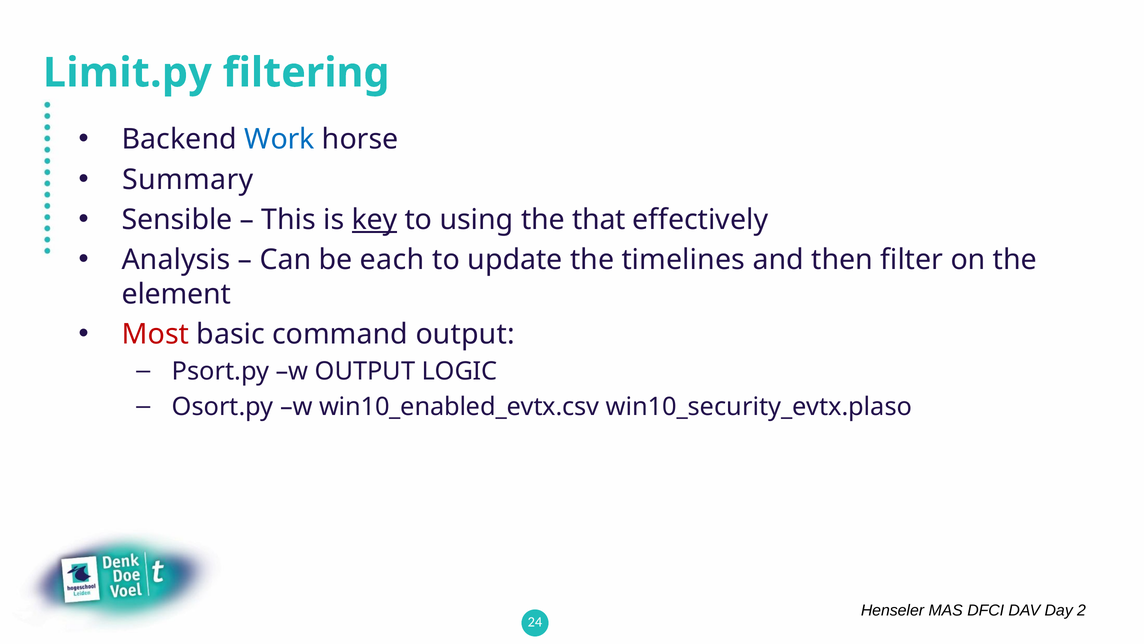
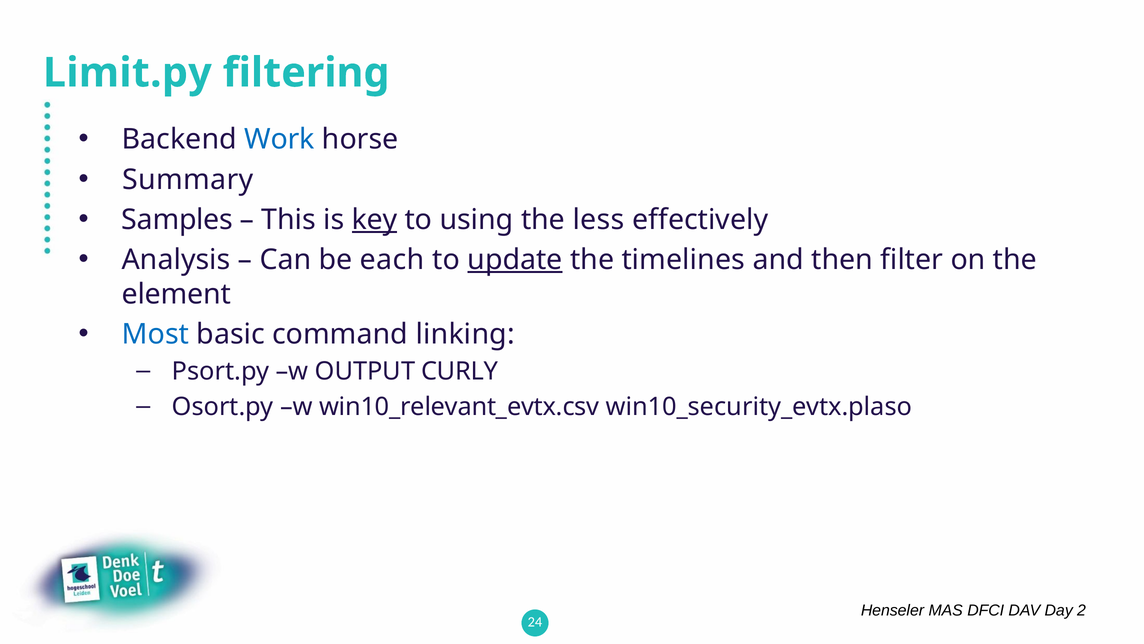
Sensible: Sensible -> Samples (177, 219)
that: that -> less (599, 219)
update underline: none -> present (515, 260)
Most colour: red -> blue (155, 334)
command output: output -> linking (465, 334)
LOGIC: LOGIC -> CURLY (460, 371)
win10_enabled_evtx.csv: win10_enabled_evtx.csv -> win10_relevant_evtx.csv (459, 407)
